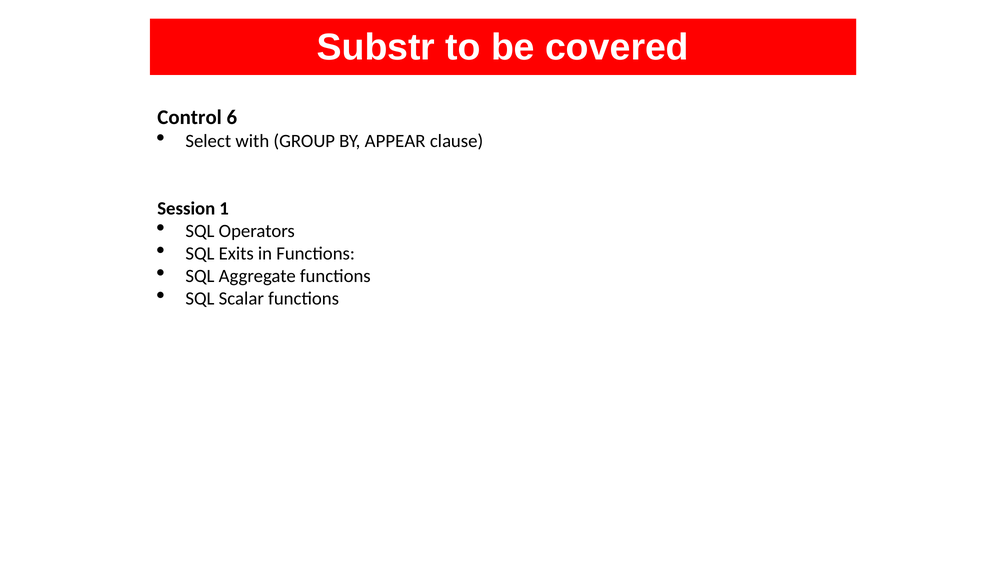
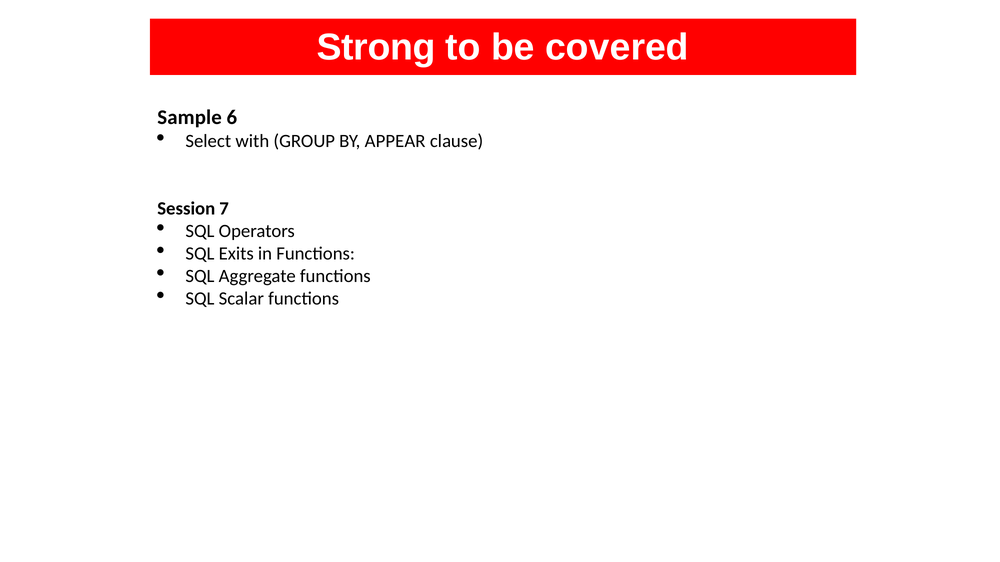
Substr: Substr -> Strong (376, 48)
Control: Control -> Sample (190, 118)
1: 1 -> 7 (224, 209)
